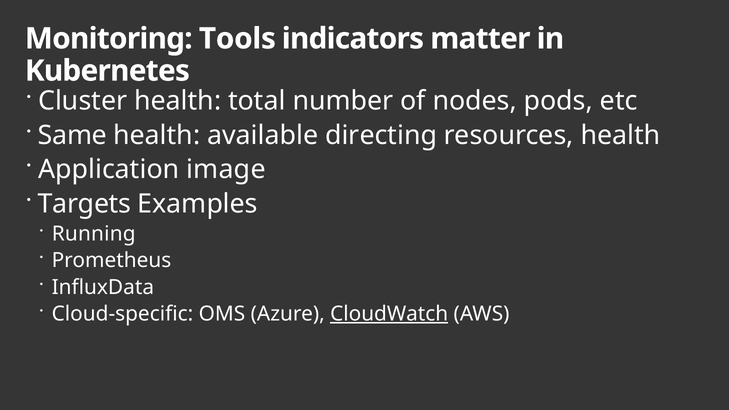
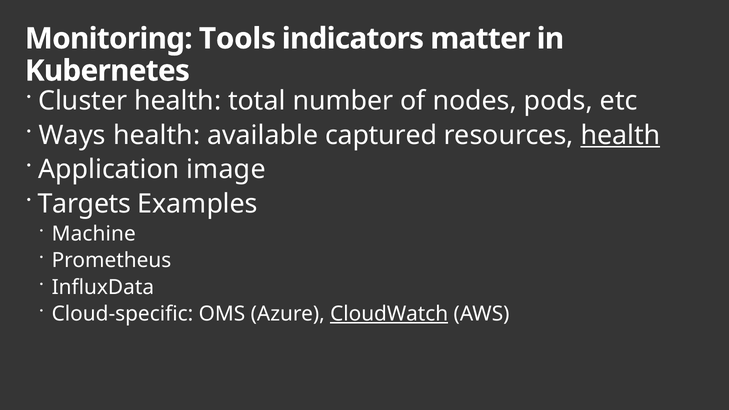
Same: Same -> Ways (72, 135)
directing: directing -> captured (381, 135)
health underline: none -> present (620, 135)
Running: Running -> Machine (94, 234)
